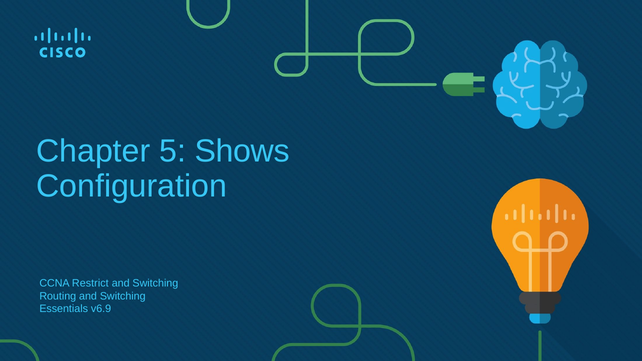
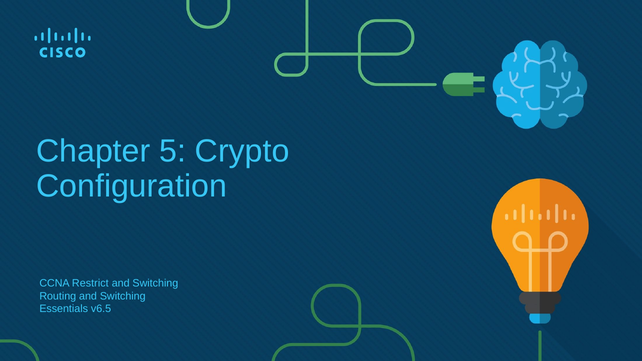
Shows: Shows -> Crypto (242, 151)
v6.9: v6.9 -> v6.5 (101, 309)
